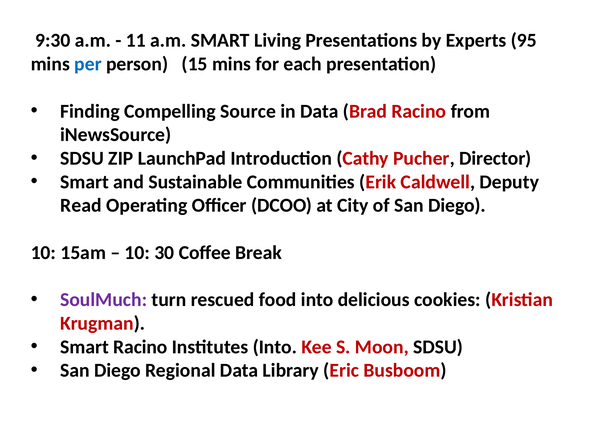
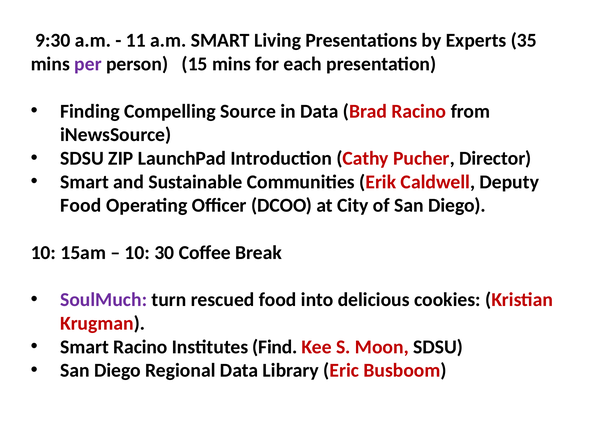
95: 95 -> 35 (524, 40)
per colour: blue -> purple (88, 64)
Read: Read -> Food (81, 205)
Institutes Into: Into -> Find (275, 347)
